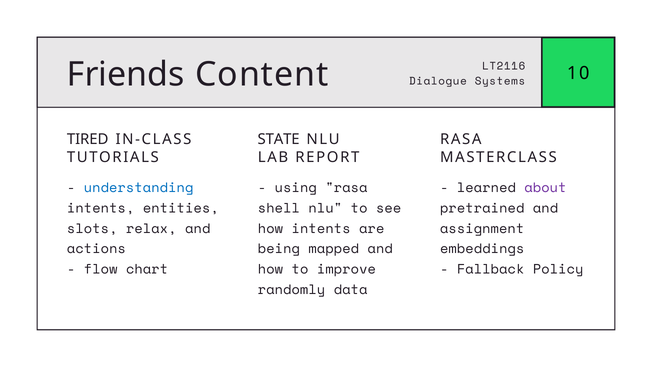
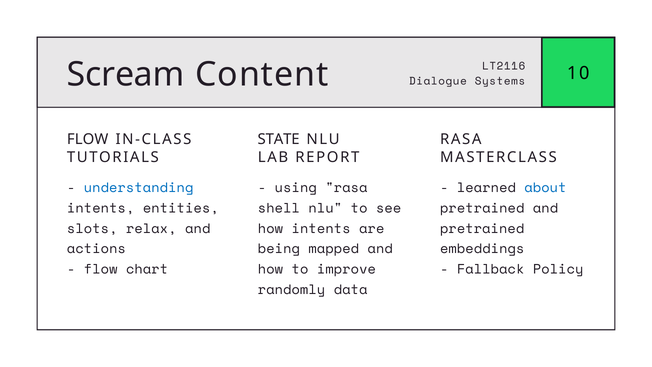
Friends: Friends -> Scream (126, 75)
TIRED: TIRED -> FLOW (88, 139)
about colour: purple -> blue (545, 188)
assignment: assignment -> pretrained (482, 228)
